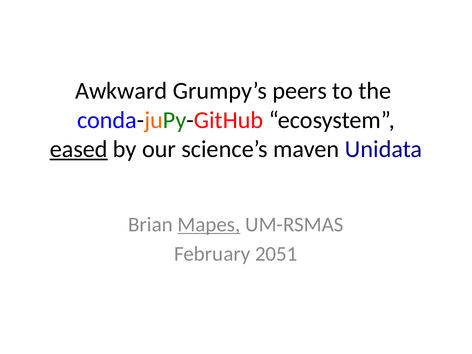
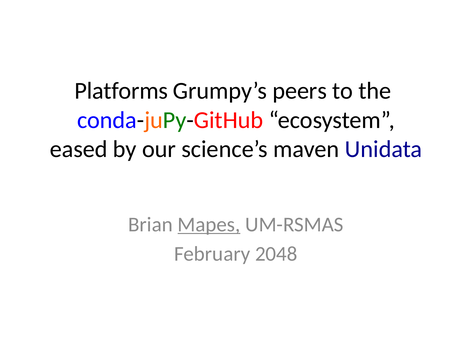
Awkward: Awkward -> Platforms (121, 91)
eased underline: present -> none (79, 149)
2051: 2051 -> 2048 (276, 254)
